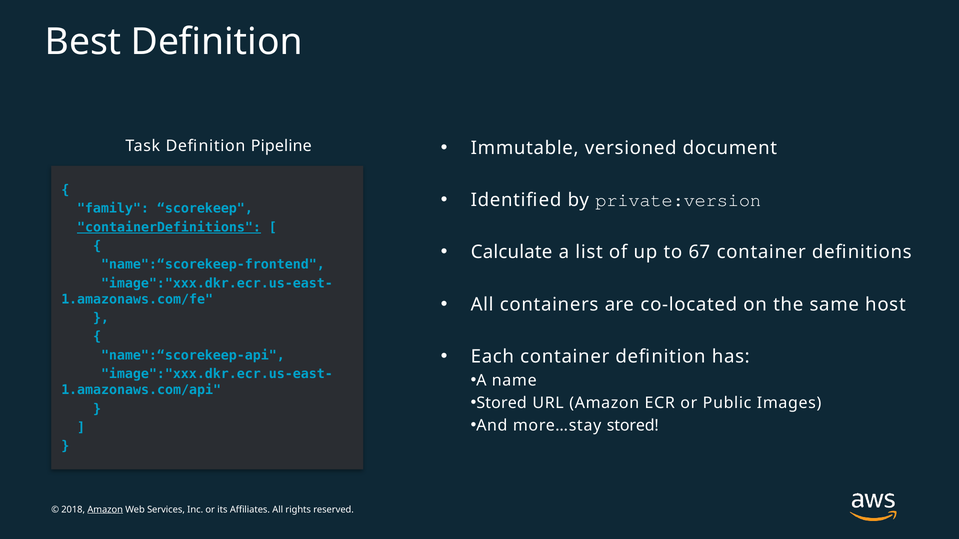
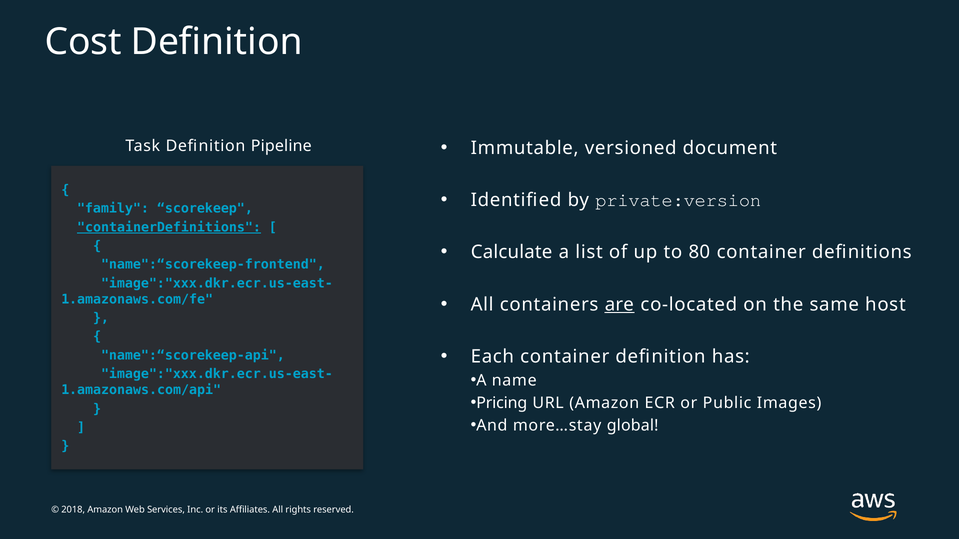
Best: Best -> Cost (83, 42)
67: 67 -> 80 (699, 253)
are underline: none -> present (619, 305)
Stored: Stored -> Pricing (502, 403)
more…stay stored: stored -> global (633, 426)
Amazon underline: present -> none (105, 510)
